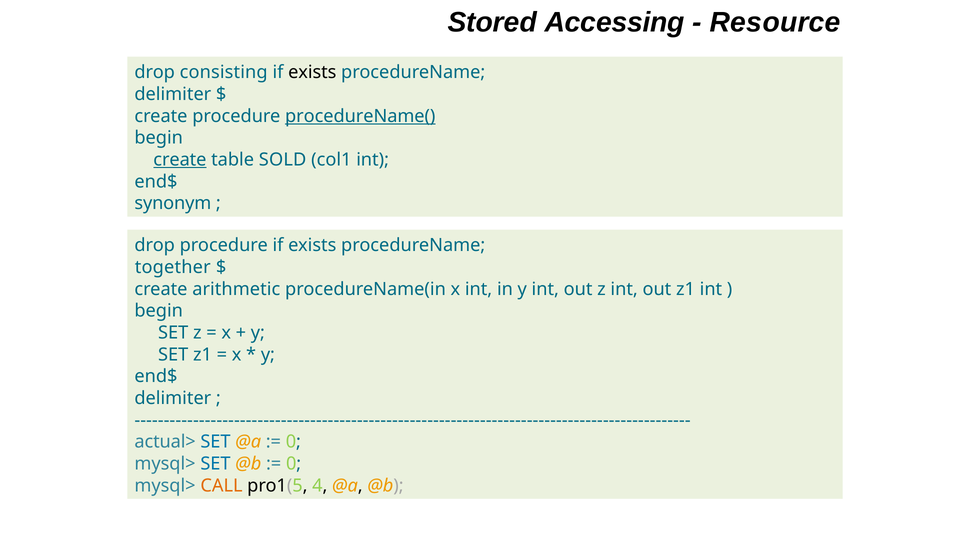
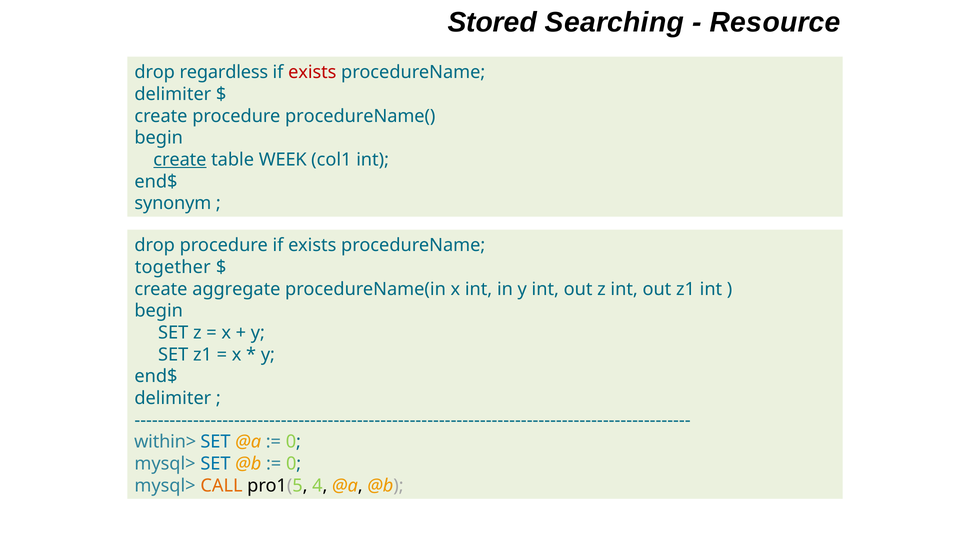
Accessing: Accessing -> Searching (614, 23)
consisting: consisting -> regardless (224, 72)
exists colour: black -> red (312, 72)
procedureName( underline: present -> none (360, 116)
SOLD: SOLD -> WEEK (283, 160)
arithmetic: arithmetic -> aggregate (236, 289)
actual>: actual> -> within> (165, 442)
